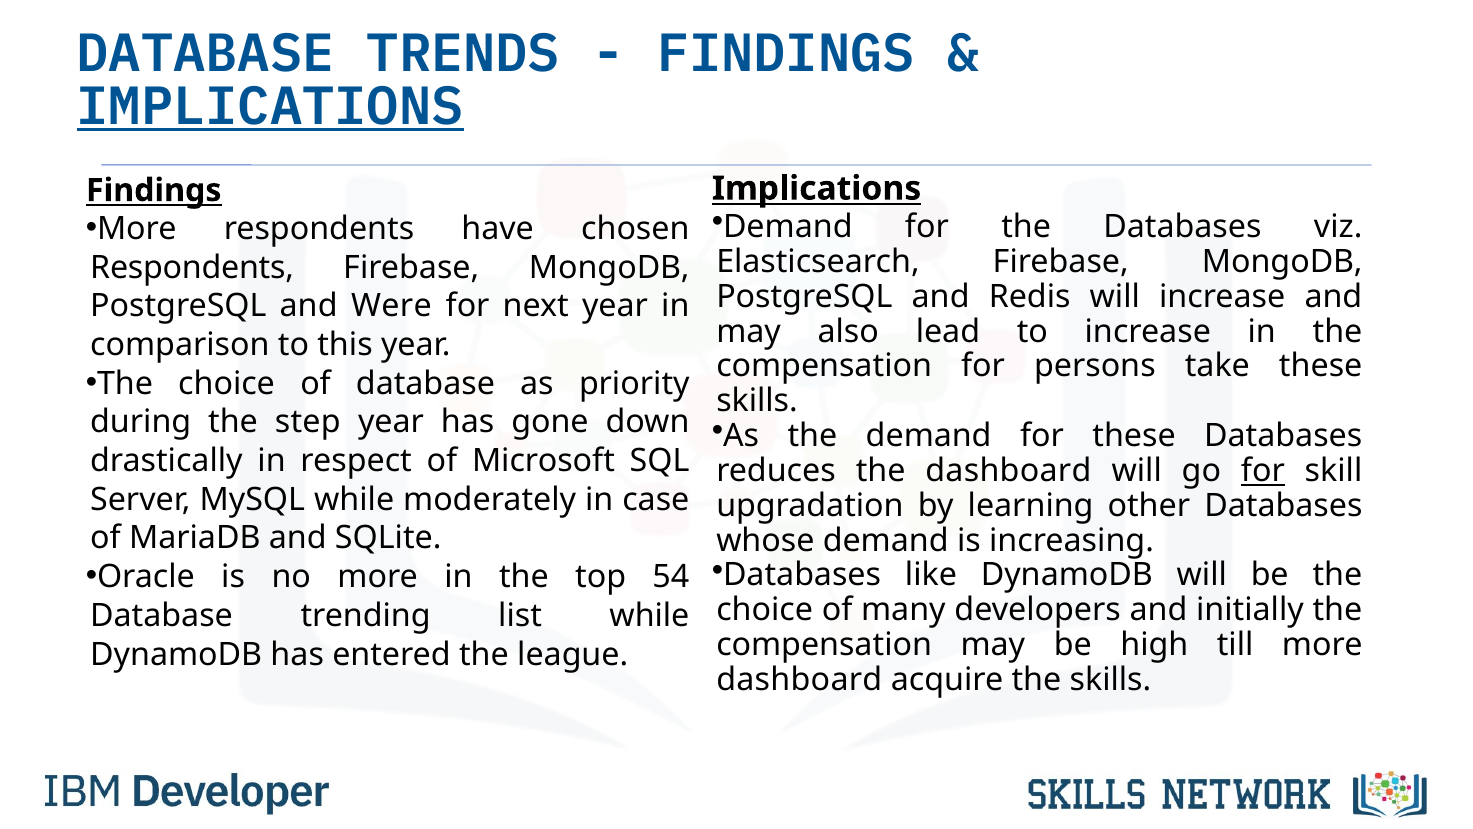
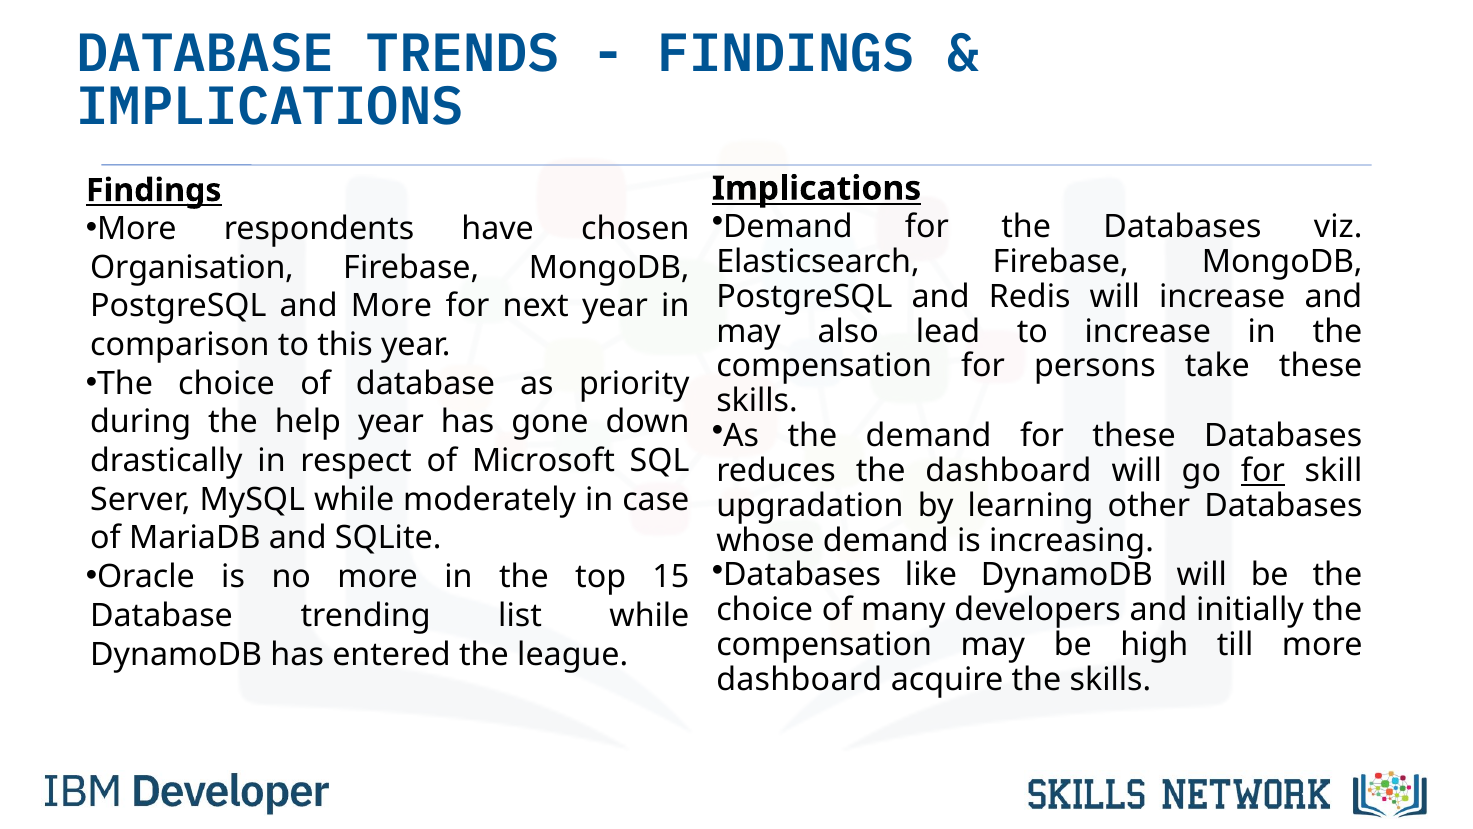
IMPLICATIONS underline: present -> none (270, 106)
Respondents: Respondents -> Organisation (192, 267)
and Were: Were -> More (391, 306)
step: step -> help (308, 422)
54: 54 -> 15 (671, 577)
